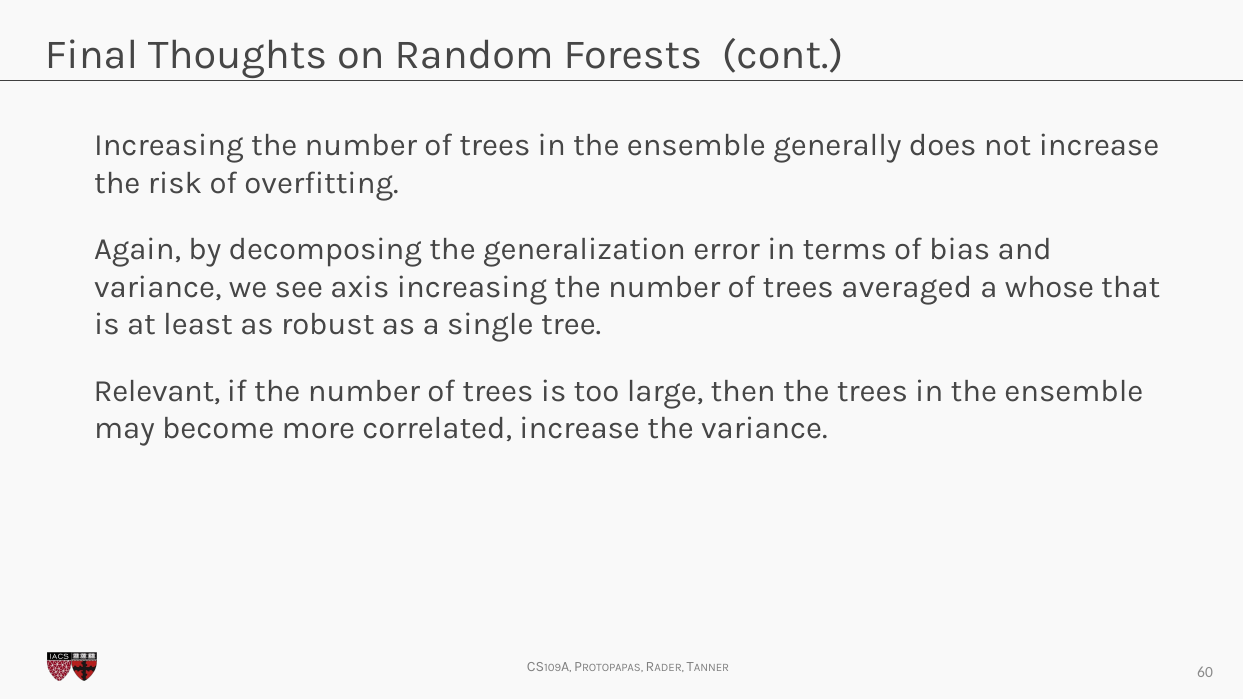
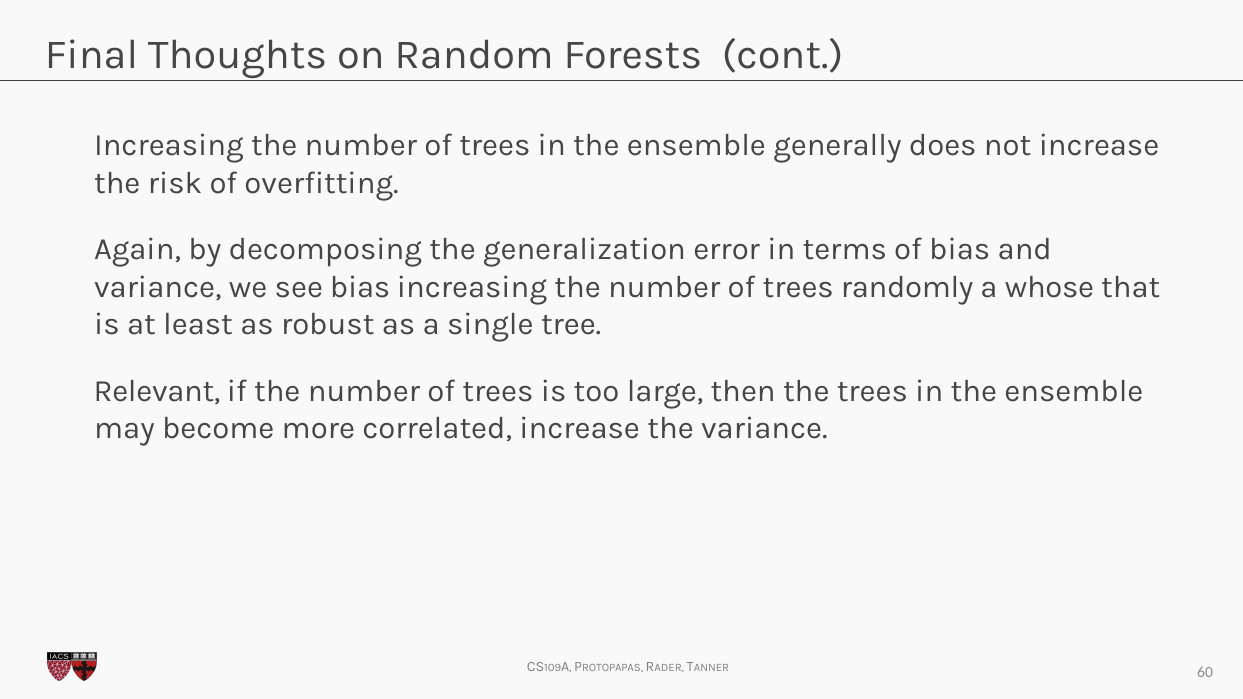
see axis: axis -> bias (360, 287)
averaged: averaged -> randomly (907, 287)
